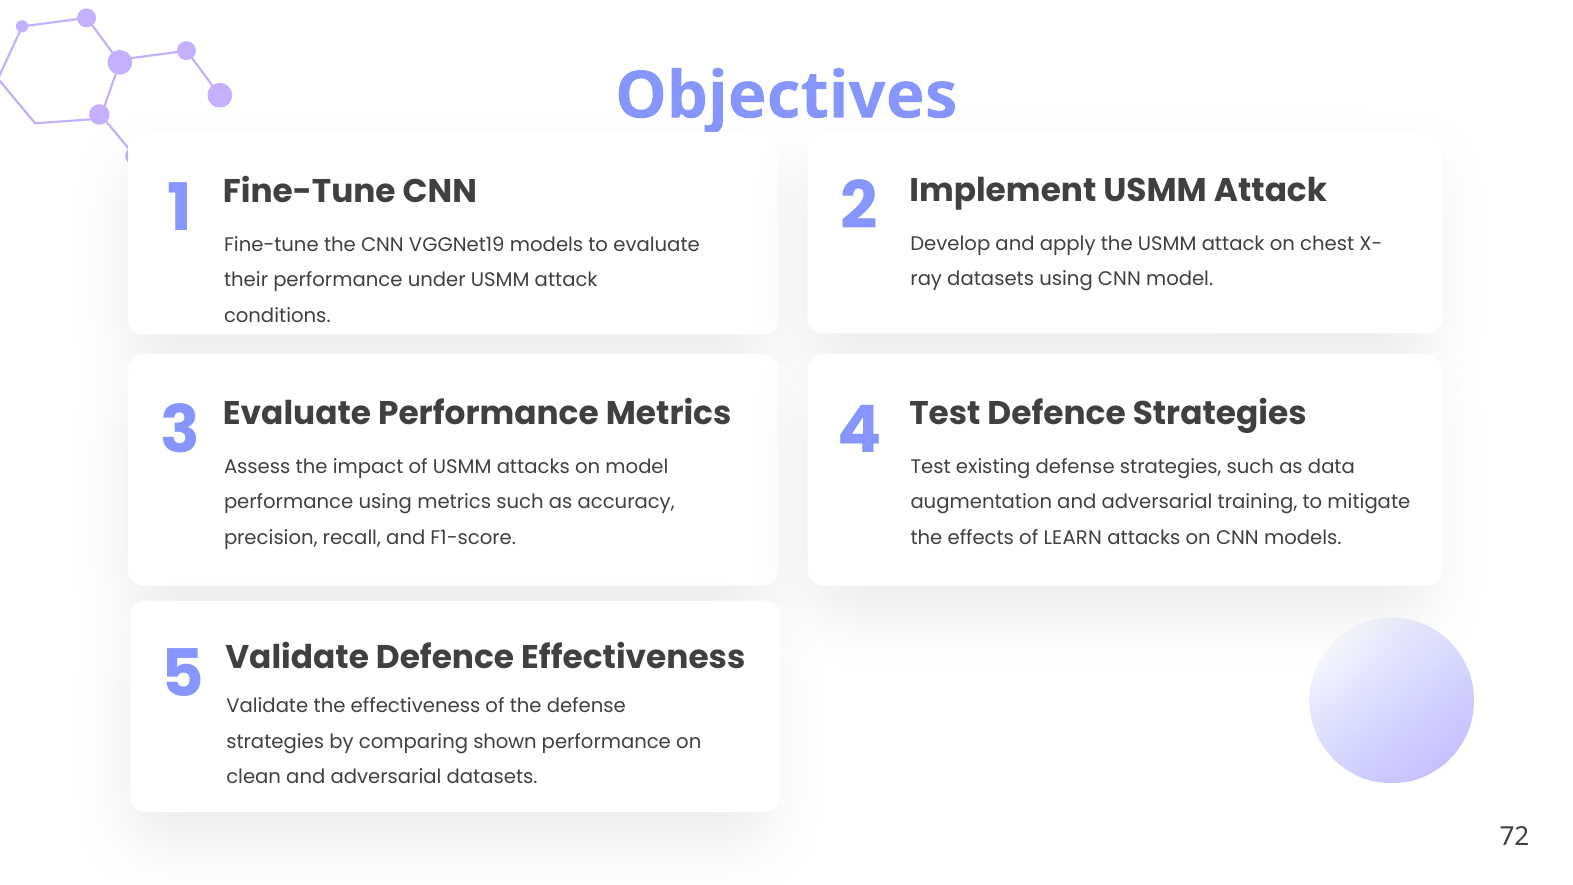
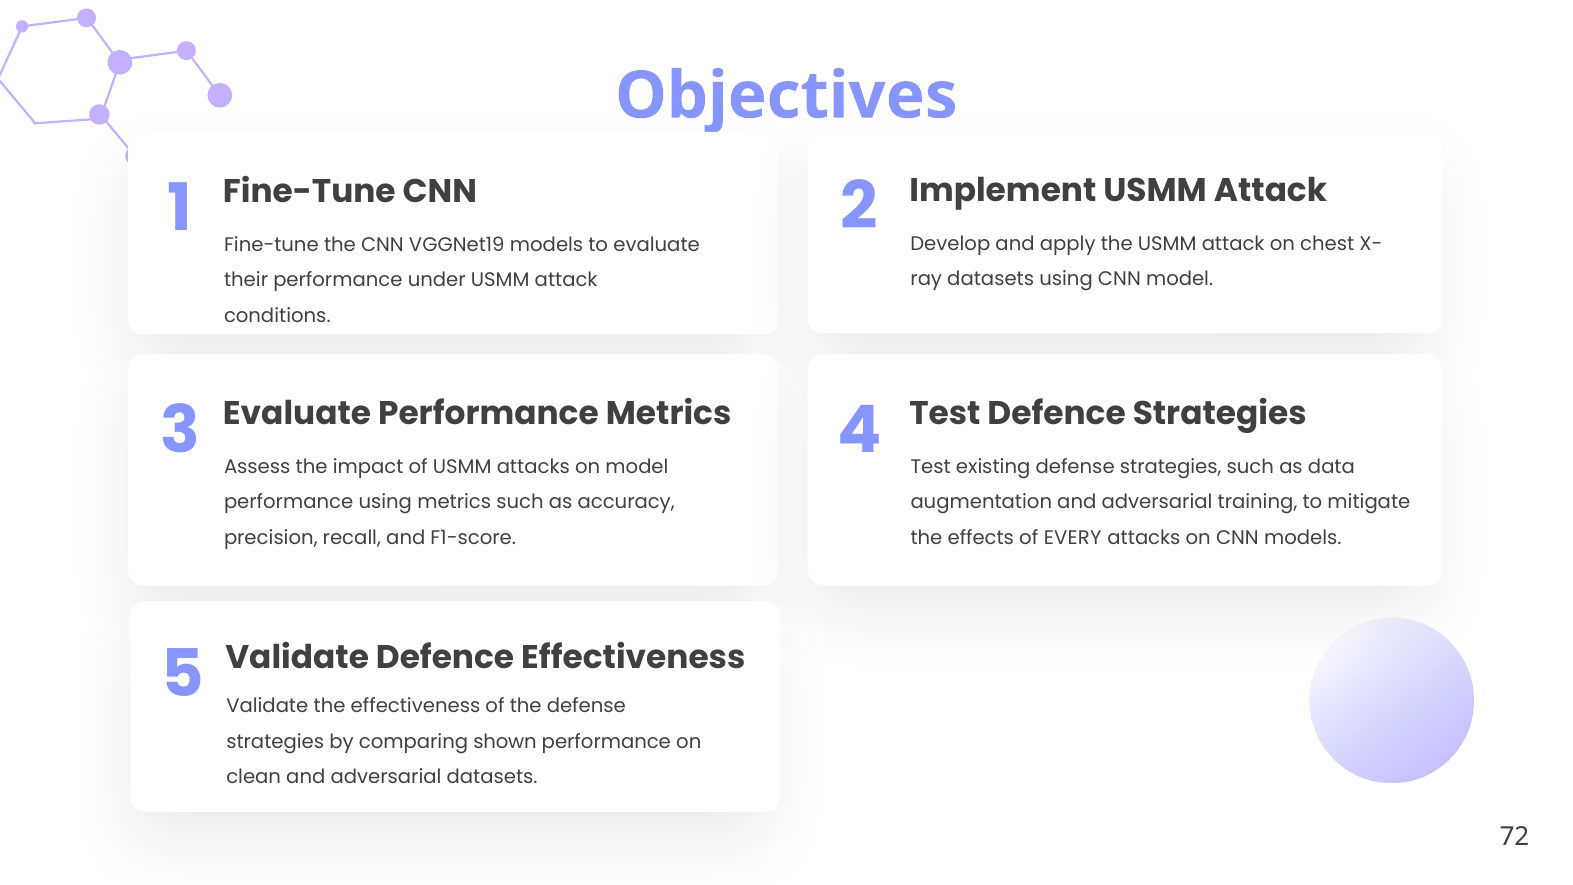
LEARN: LEARN -> EVERY (1073, 537)
